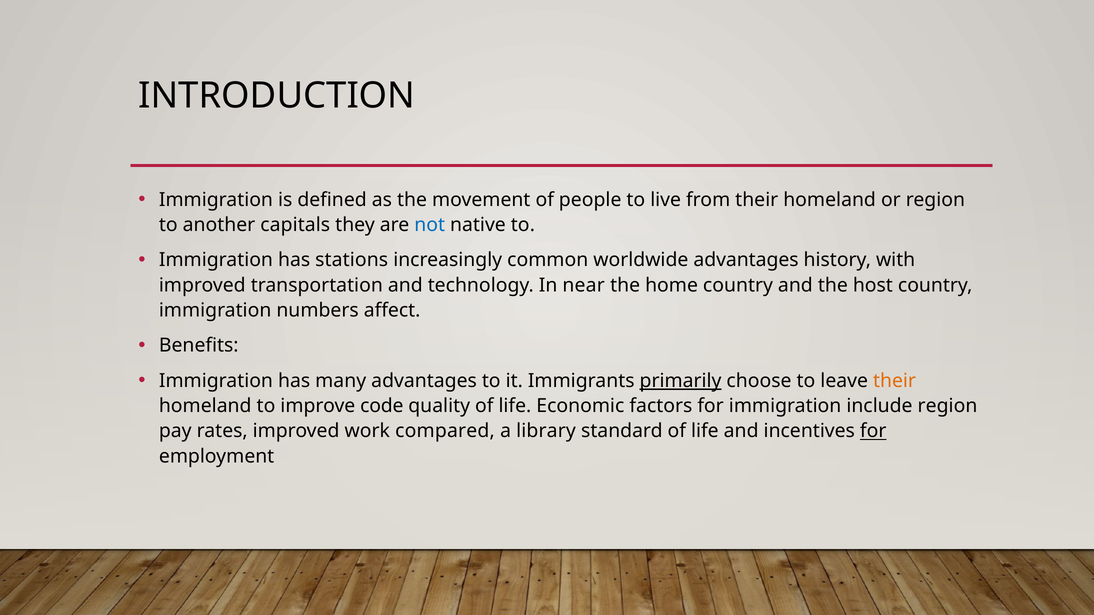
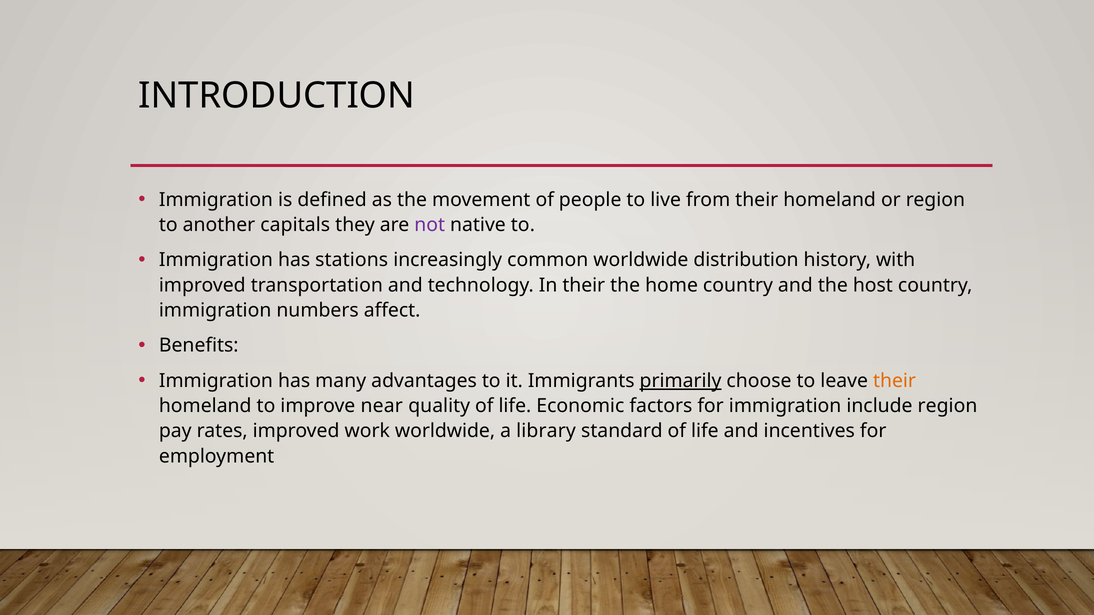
not colour: blue -> purple (430, 225)
worldwide advantages: advantages -> distribution (746, 260)
In near: near -> their (584, 285)
code: code -> near (382, 406)
work compared: compared -> worldwide (445, 431)
for underline: present -> none (873, 431)
